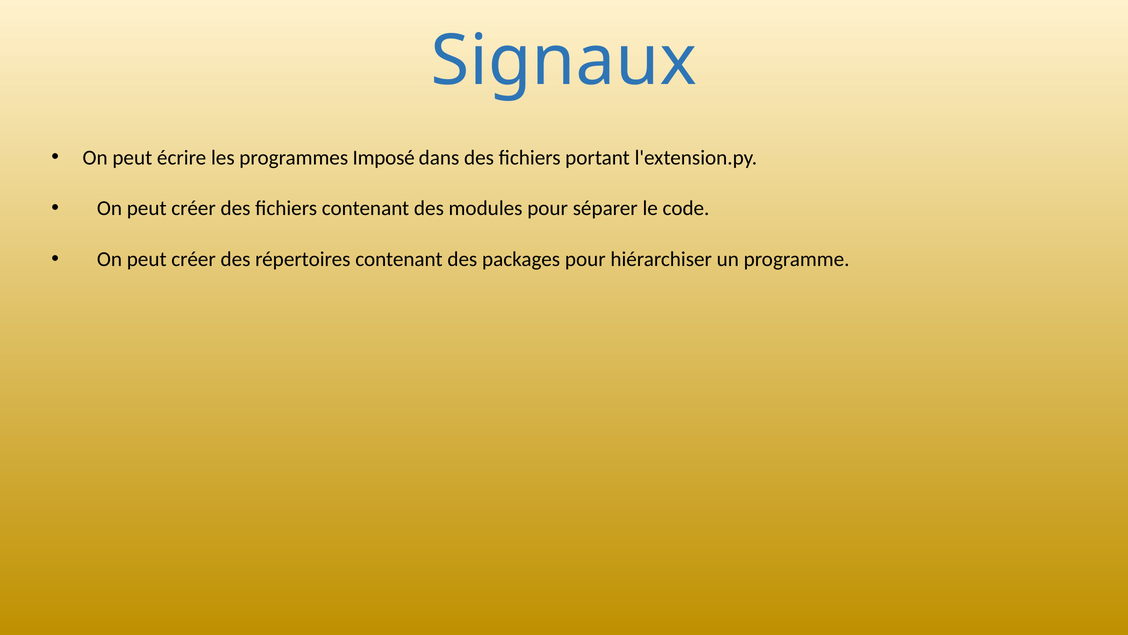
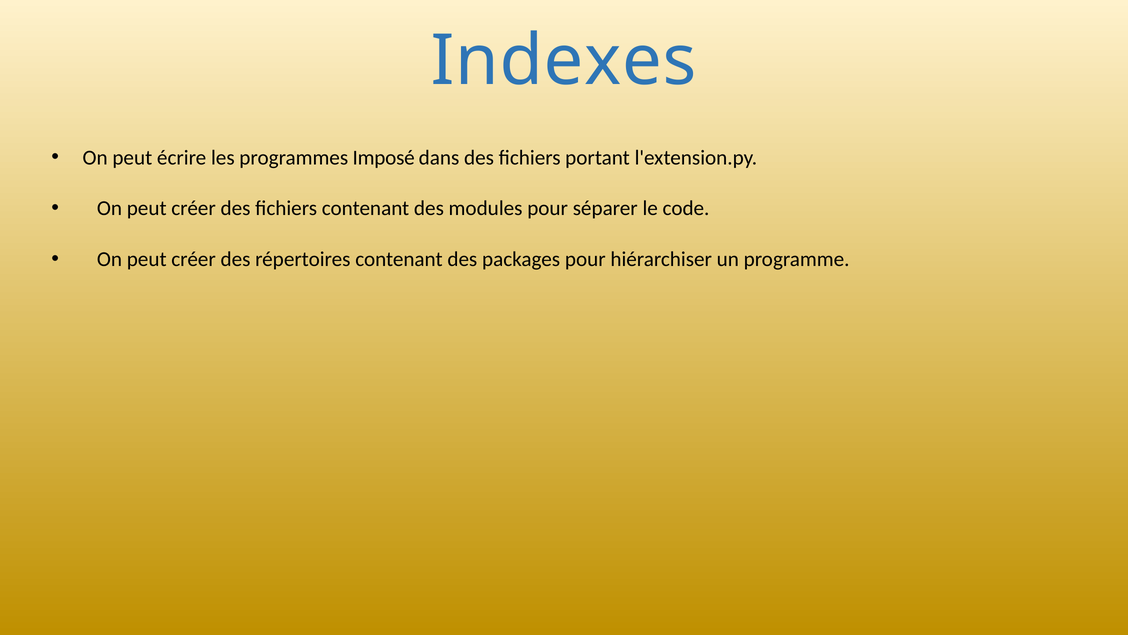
Signaux: Signaux -> Indexes (564, 61)
